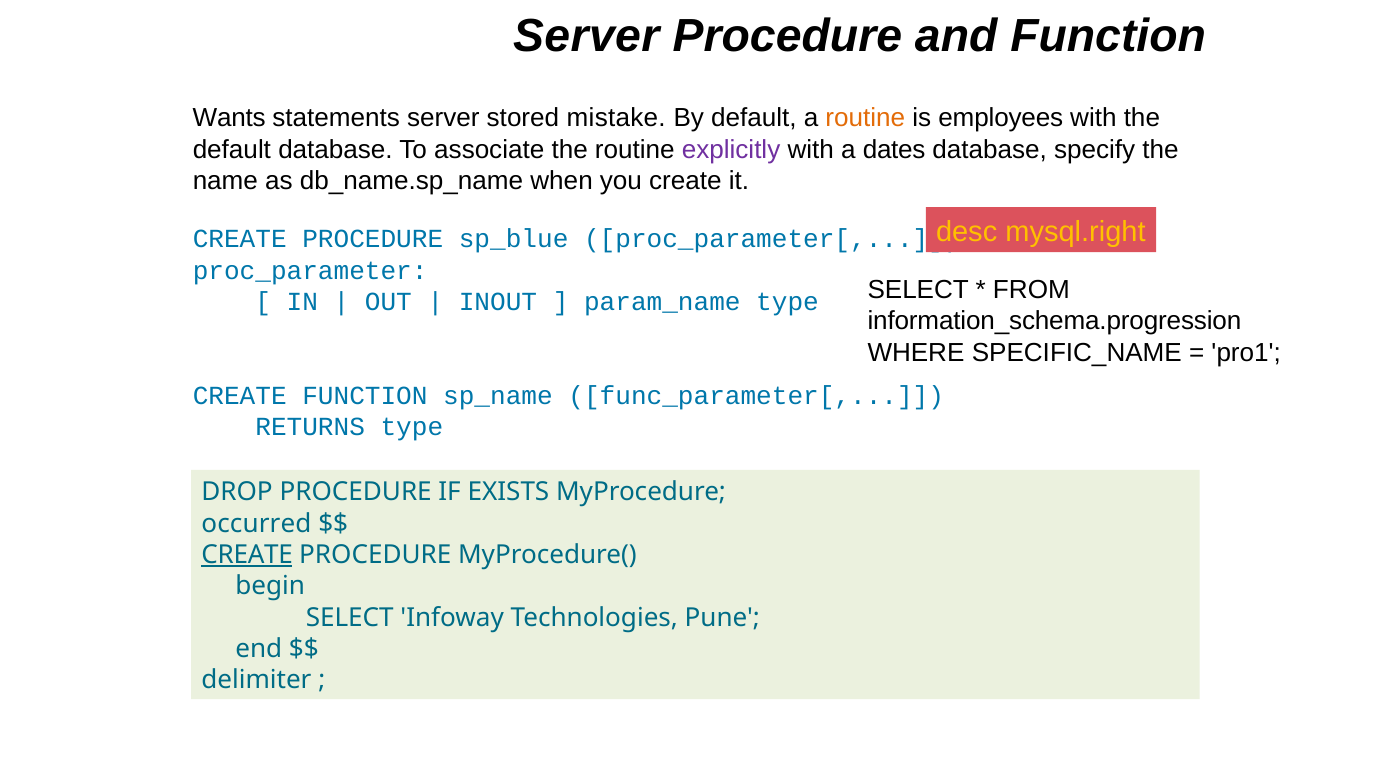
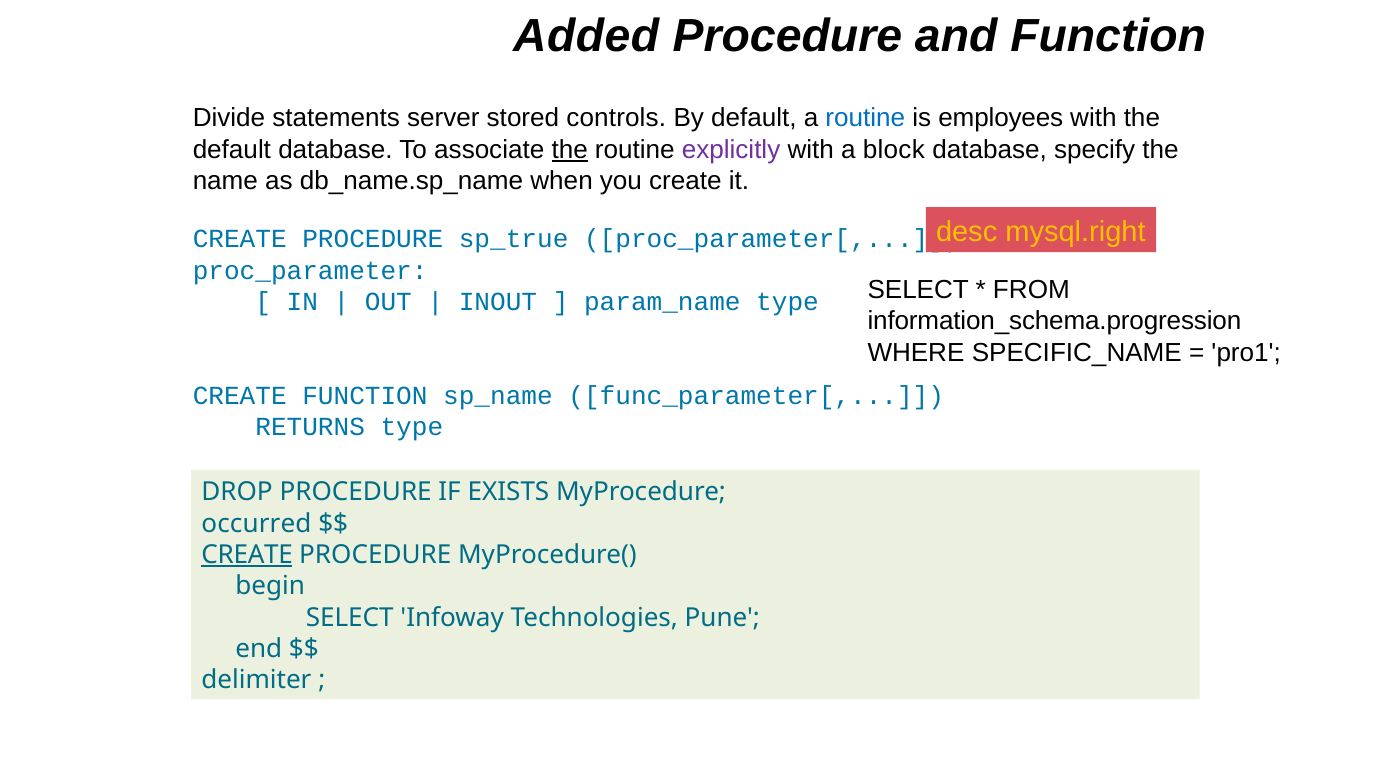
Server: Server -> Added (586, 36)
Wants: Wants -> Divide (229, 118)
mistake: mistake -> controls (616, 118)
routine colour: orange -> blue (865, 118)
the underline: none -> present (570, 150)
dates: dates -> block (894, 150)
sp_blue: sp_blue -> sp_true (514, 239)
